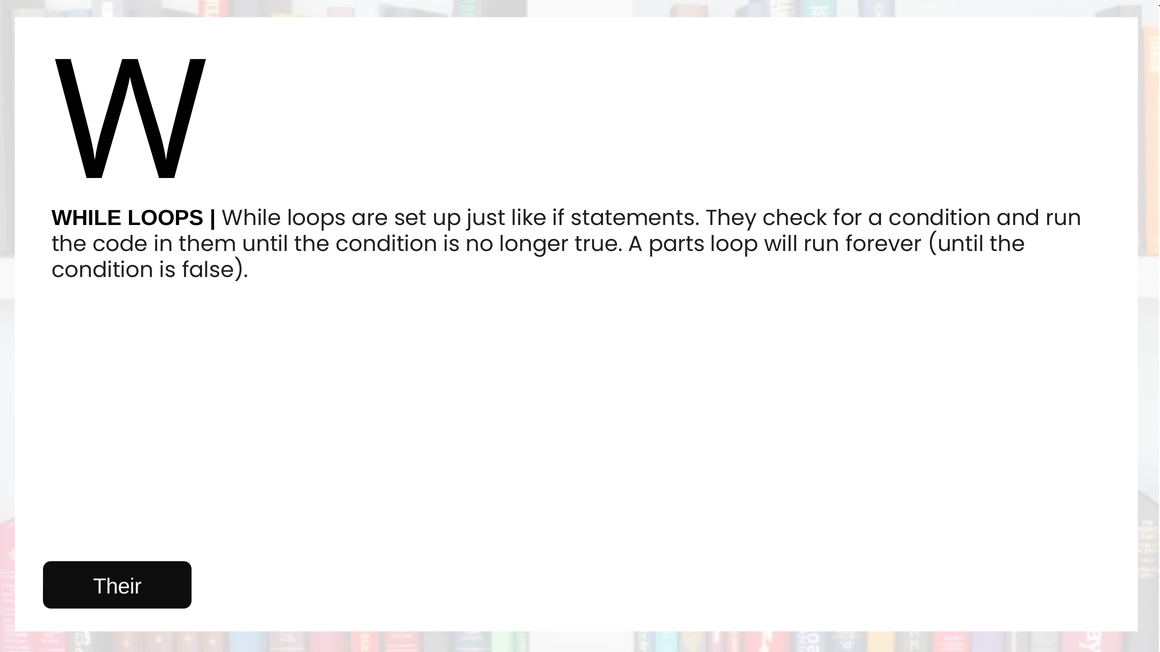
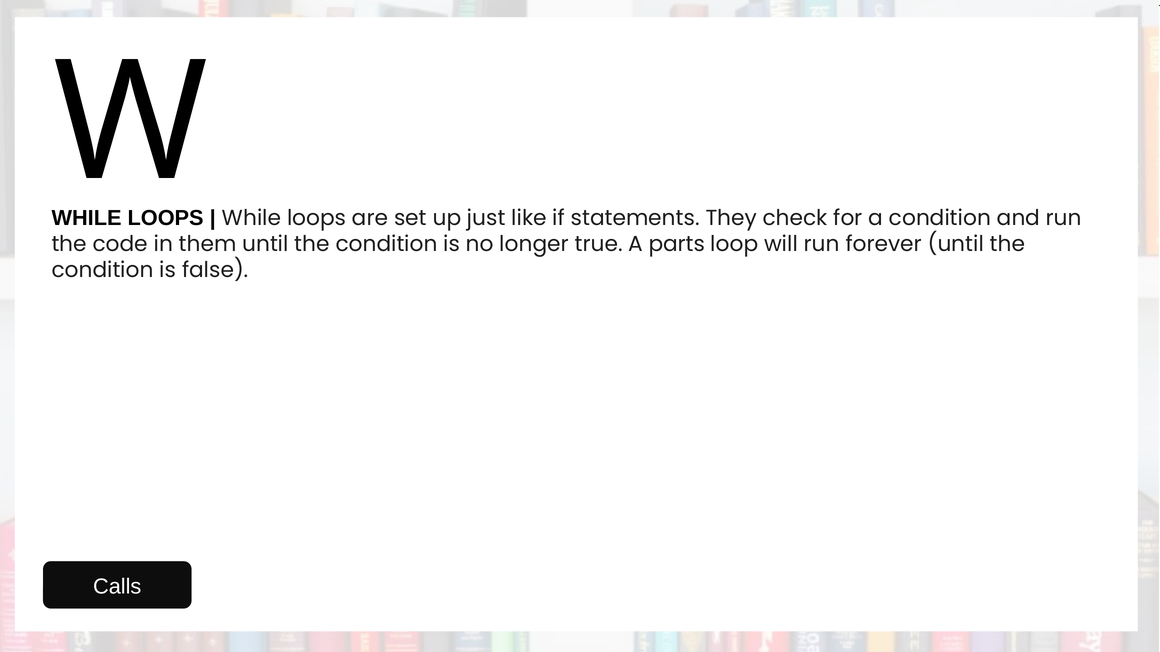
Their: Their -> Calls (117, 587)
